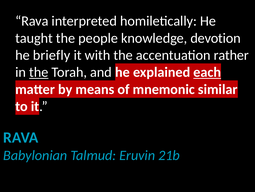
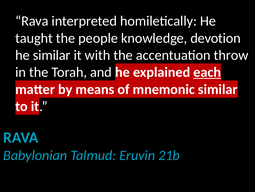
he briefly: briefly -> similar (52, 55)
rather: rather -> throw (231, 55)
the underline: present -> none (39, 72)
